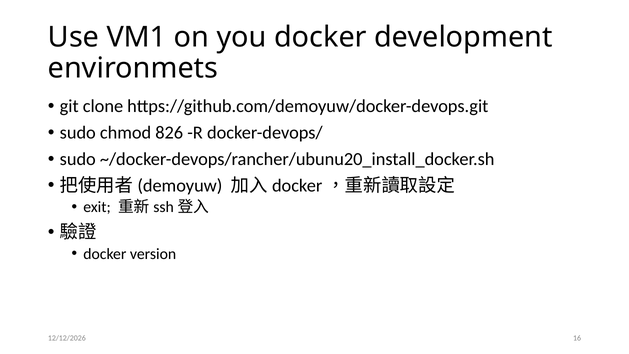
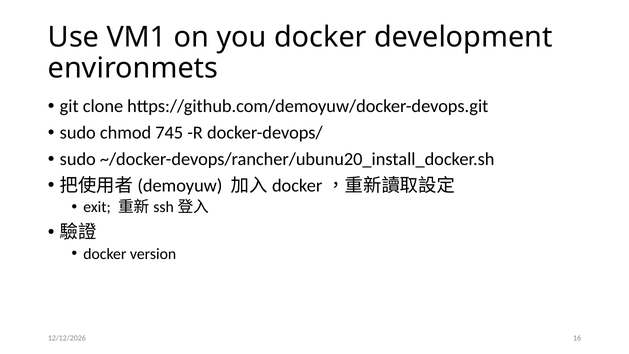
826: 826 -> 745 (169, 133)
